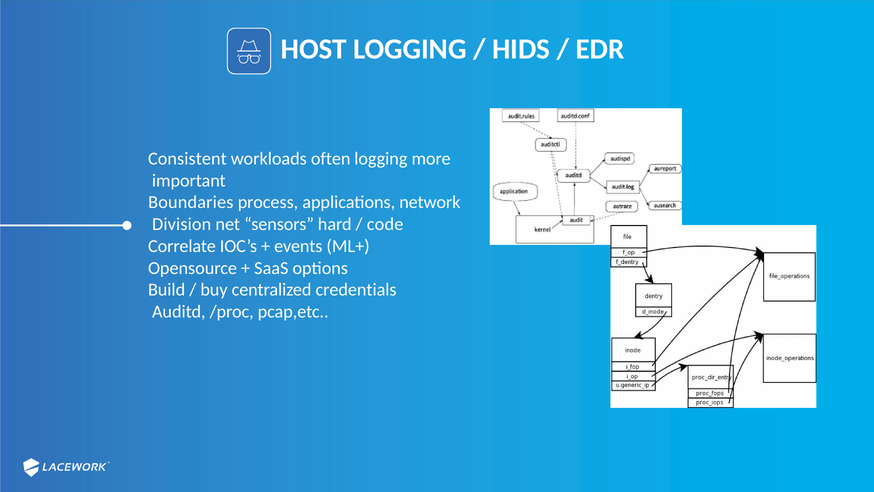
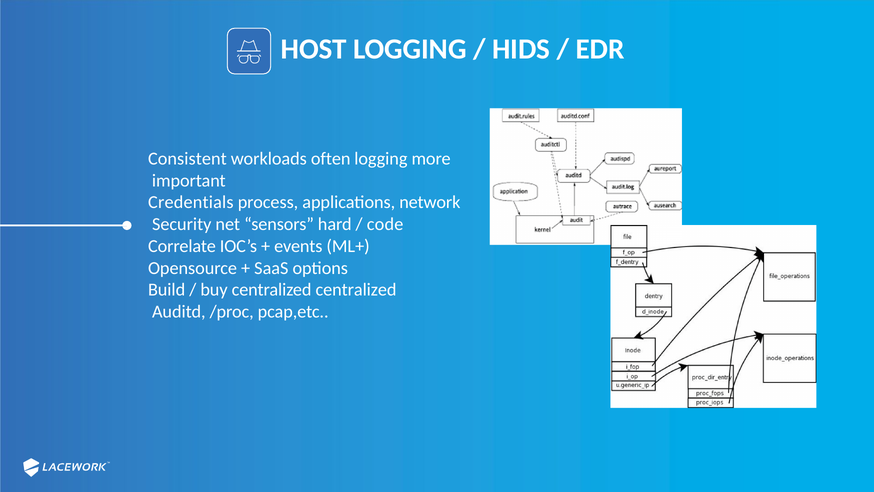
Boundaries: Boundaries -> Credentials (191, 202)
Division: Division -> Security (182, 224)
centralized credentials: credentials -> centralized (356, 290)
